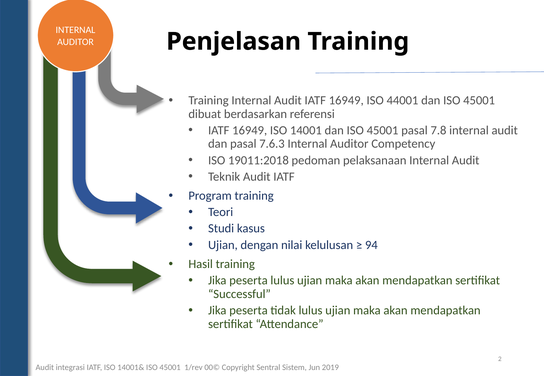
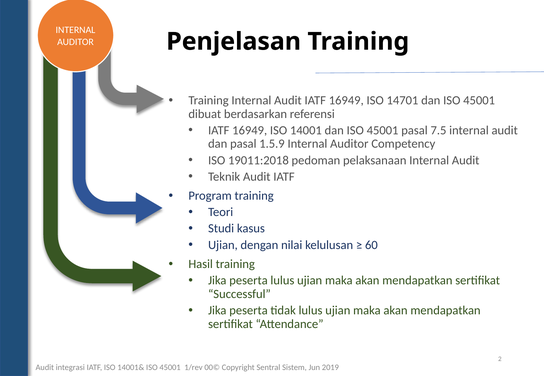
44001: 44001 -> 14701 (402, 101)
7.8: 7.8 -> 7.5 (438, 131)
7.6.3: 7.6.3 -> 1.5.9 (272, 144)
94: 94 -> 60 (371, 245)
